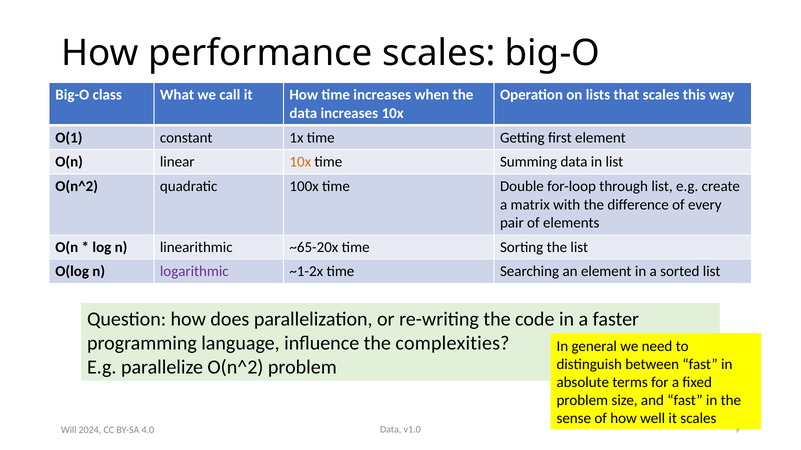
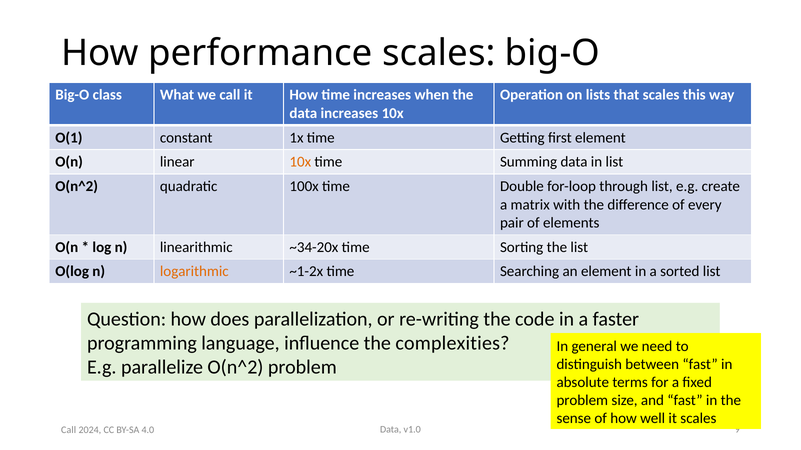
~65-20x: ~65-20x -> ~34-20x (314, 247)
logarithmic colour: purple -> orange (194, 272)
Will: Will -> Call (69, 430)
